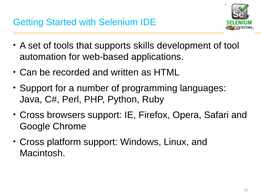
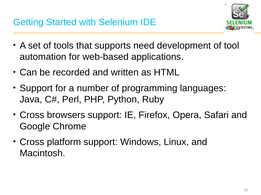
skills: skills -> need (144, 46)
